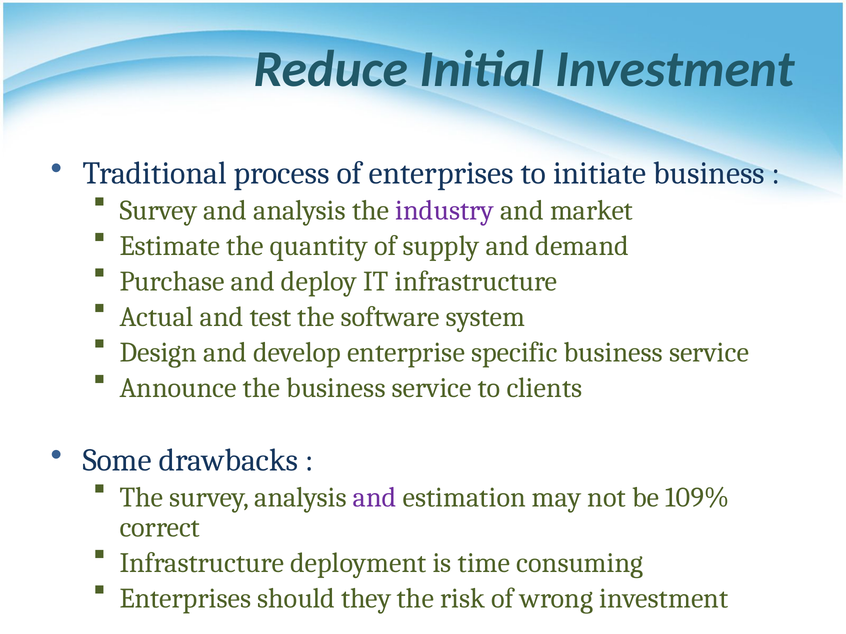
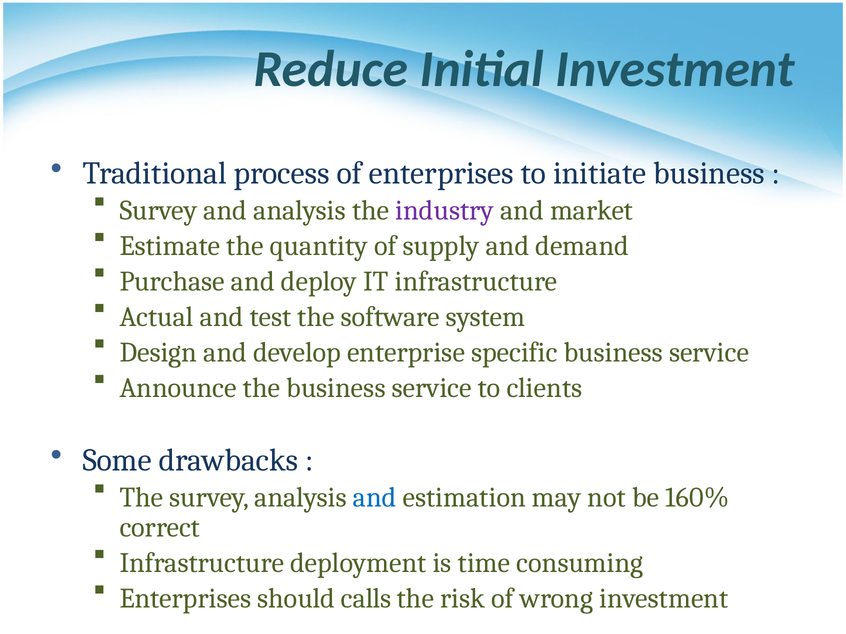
and colour: purple -> blue (375, 498)
109%: 109% -> 160% (697, 498)
they: they -> calls (366, 599)
